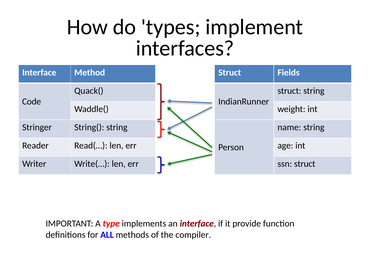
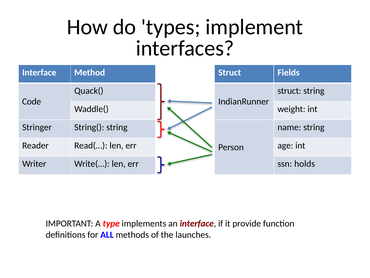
ssn struct: struct -> holds (305, 164)
compiler: compiler -> launches (193, 234)
